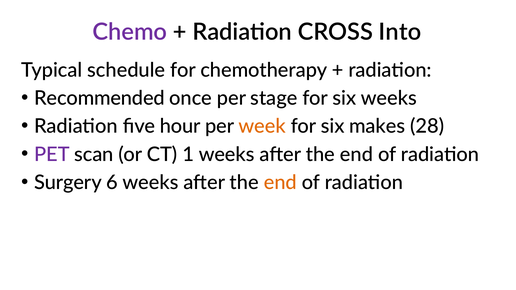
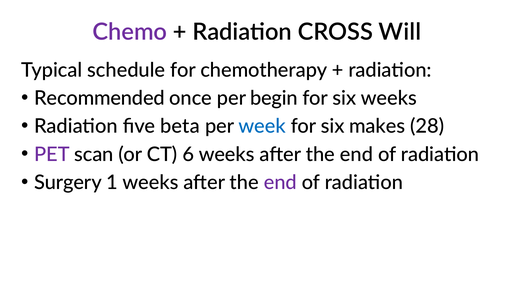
Into: Into -> Will (400, 32)
stage: stage -> begin (274, 98)
hour: hour -> beta (180, 126)
week colour: orange -> blue (262, 126)
1: 1 -> 6 (188, 155)
6: 6 -> 1 (112, 183)
end colour: orange -> purple (280, 183)
